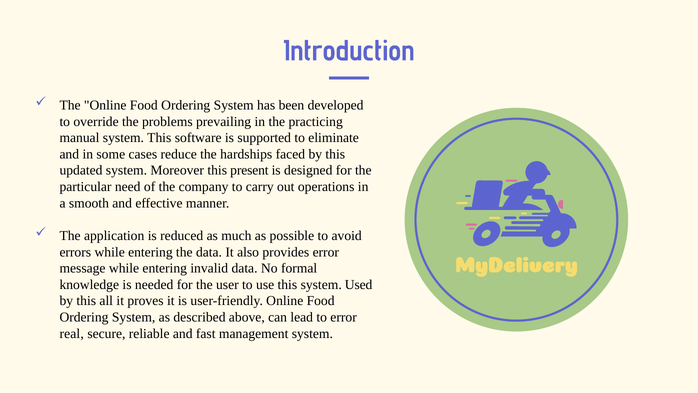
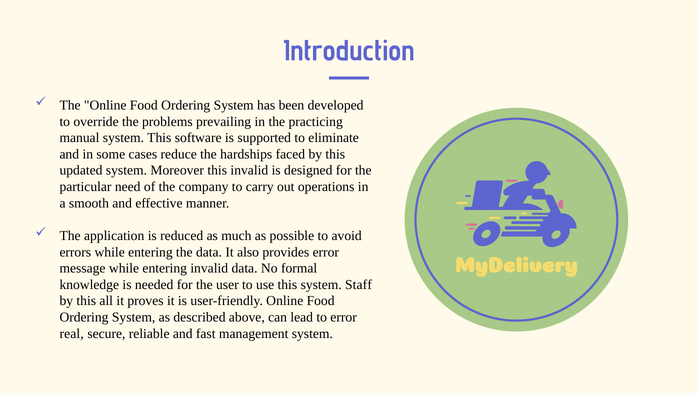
this present: present -> invalid (249, 170)
Used: Used -> Staff (358, 284)
